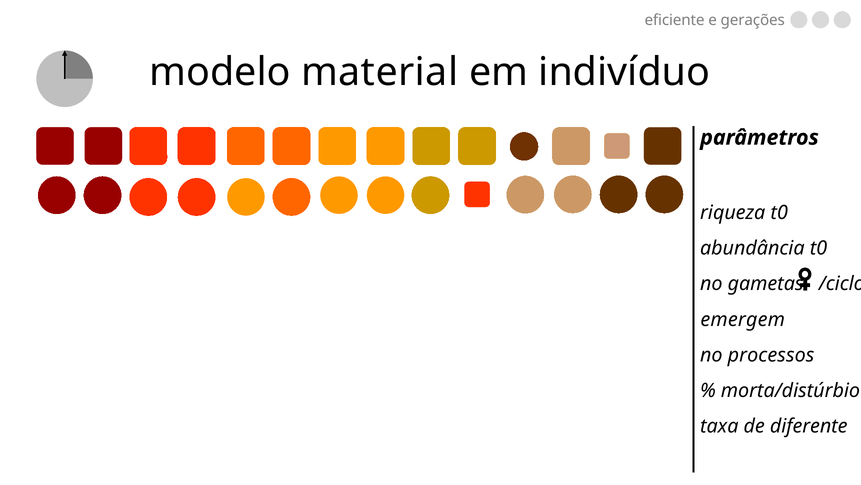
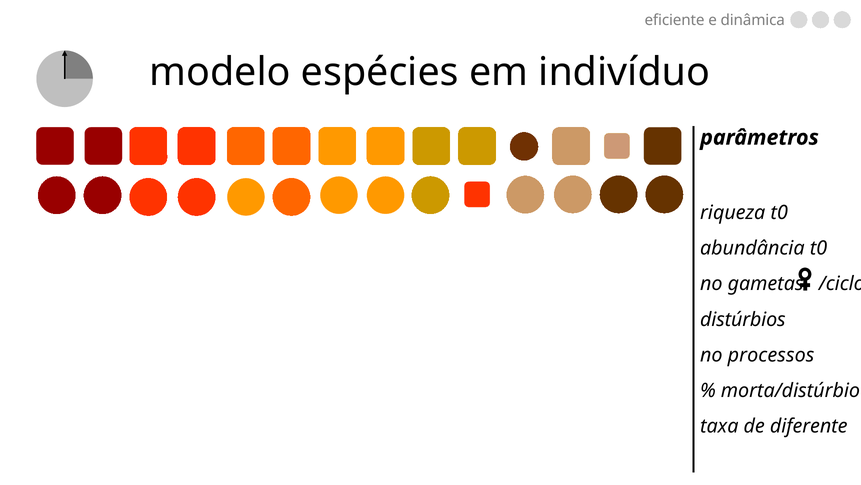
gerações: gerações -> dinâmica (753, 20)
material: material -> espécies (380, 72)
emergem: emergem -> distúrbios (743, 319)
